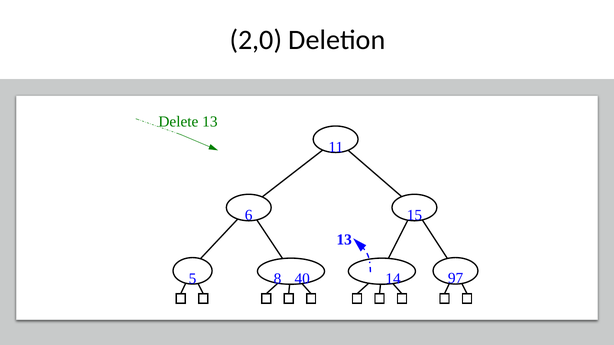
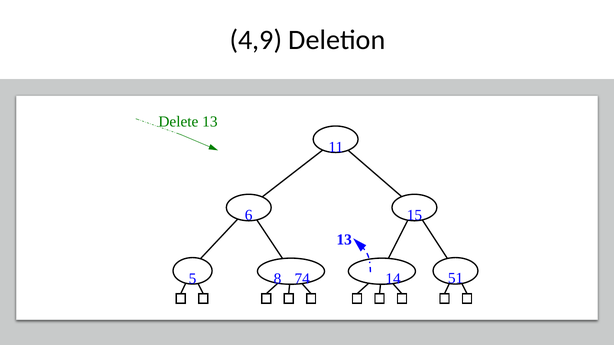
2,0: 2,0 -> 4,9 (256, 40)
40: 40 -> 74 (302, 279)
97: 97 -> 51 (456, 279)
